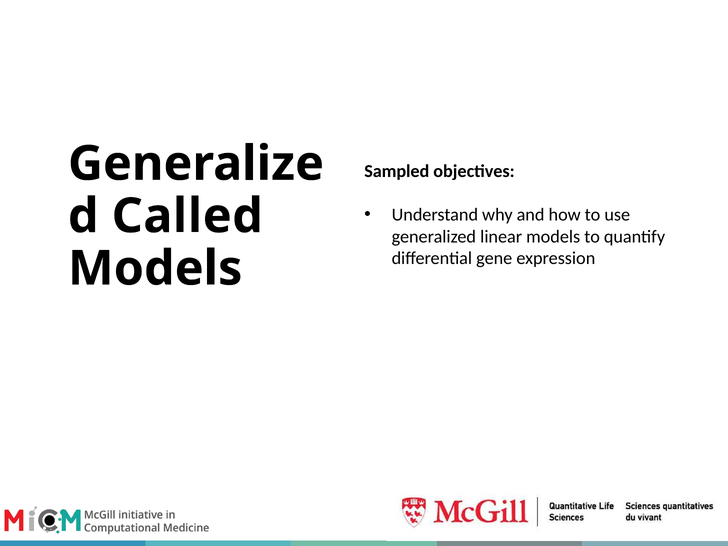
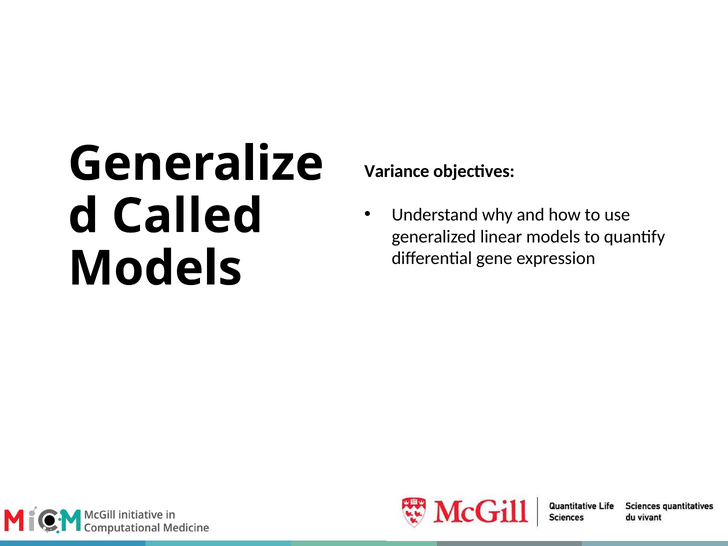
Sampled: Sampled -> Variance (397, 171)
